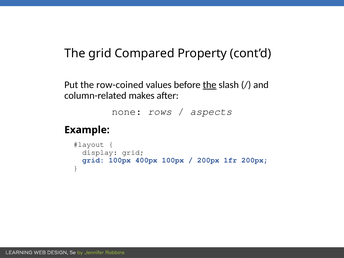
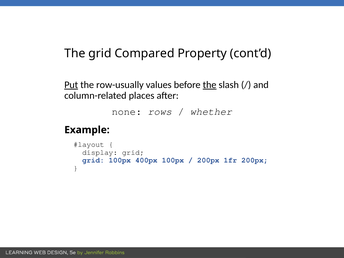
Put underline: none -> present (71, 85)
row-coined: row-coined -> row-usually (120, 85)
makes: makes -> places (142, 96)
aspects: aspects -> whether (211, 111)
